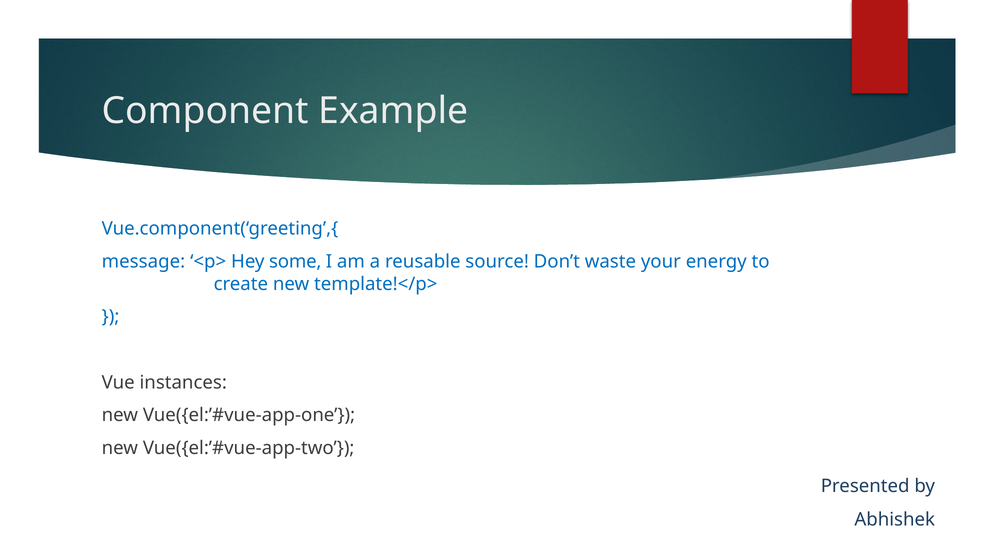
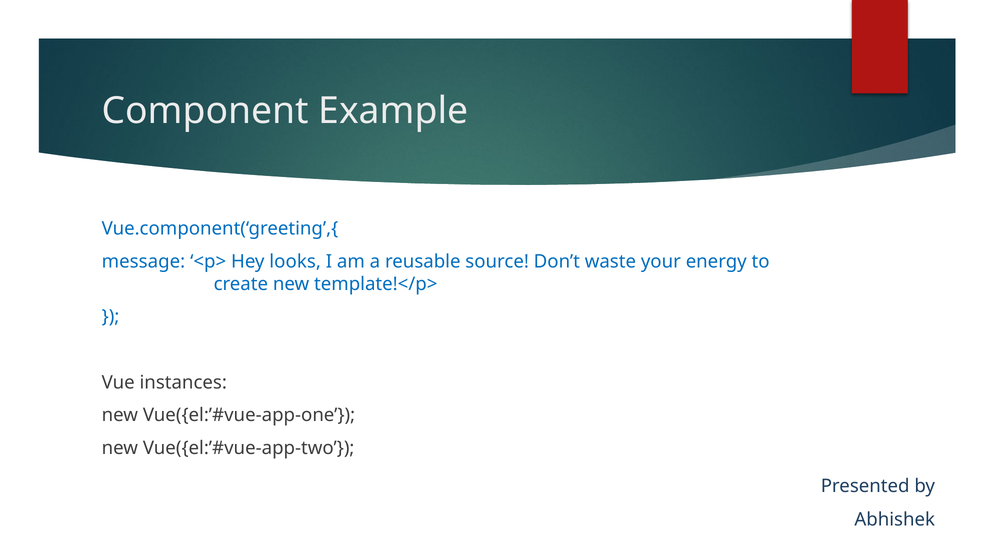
some: some -> looks (295, 261)
